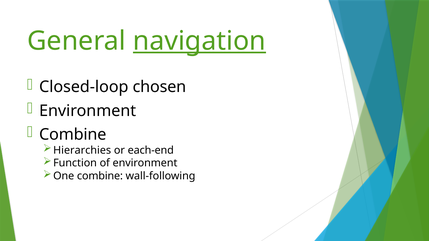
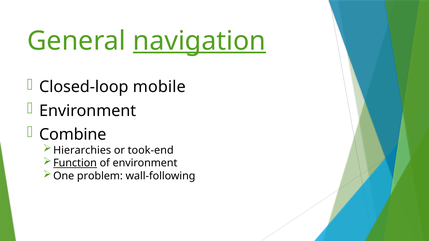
chosen: chosen -> mobile (159, 87)
each-end: each-end -> took-end (151, 150)
Function underline: none -> present (75, 163)
One combine: combine -> problem (100, 176)
